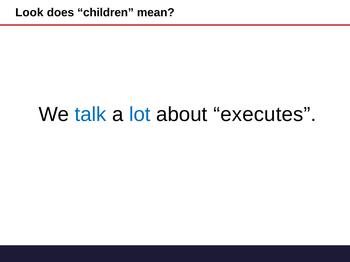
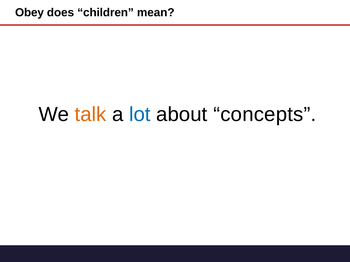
Look: Look -> Obey (29, 12)
talk colour: blue -> orange (90, 115)
executes: executes -> concepts (265, 115)
